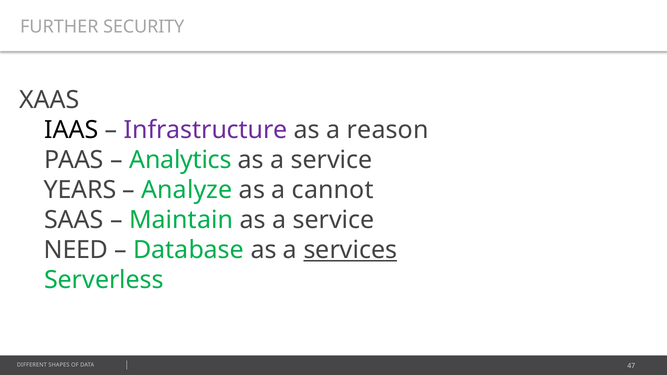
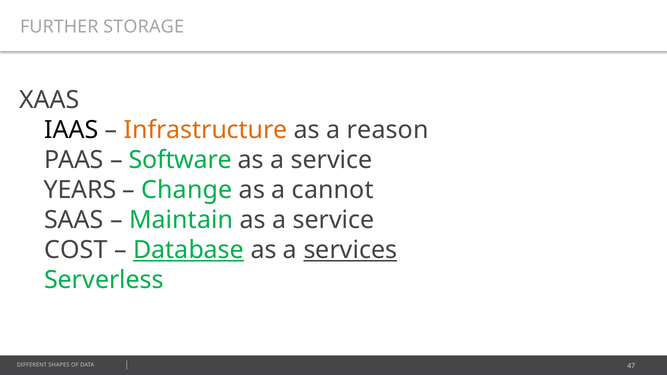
SECURITY: SECURITY -> STORAGE (144, 27)
Infrastructure colour: purple -> orange (206, 130)
Analytics: Analytics -> Software (180, 160)
Analyze: Analyze -> Change (187, 190)
NEED: NEED -> COST (76, 250)
Database underline: none -> present (189, 250)
